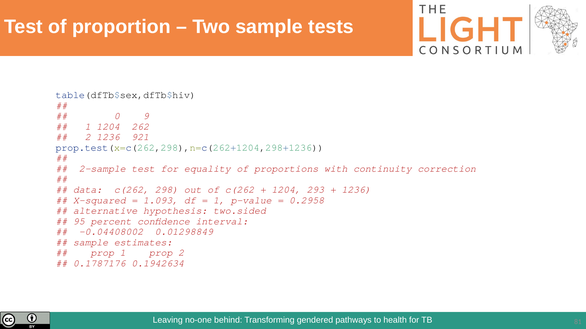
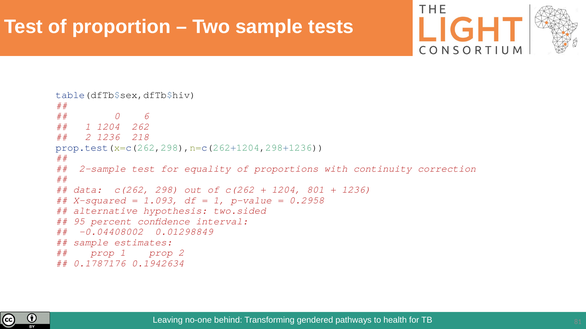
9: 9 -> 6 (146, 116)
921: 921 -> 218 (140, 137)
293: 293 -> 801 (315, 190)
